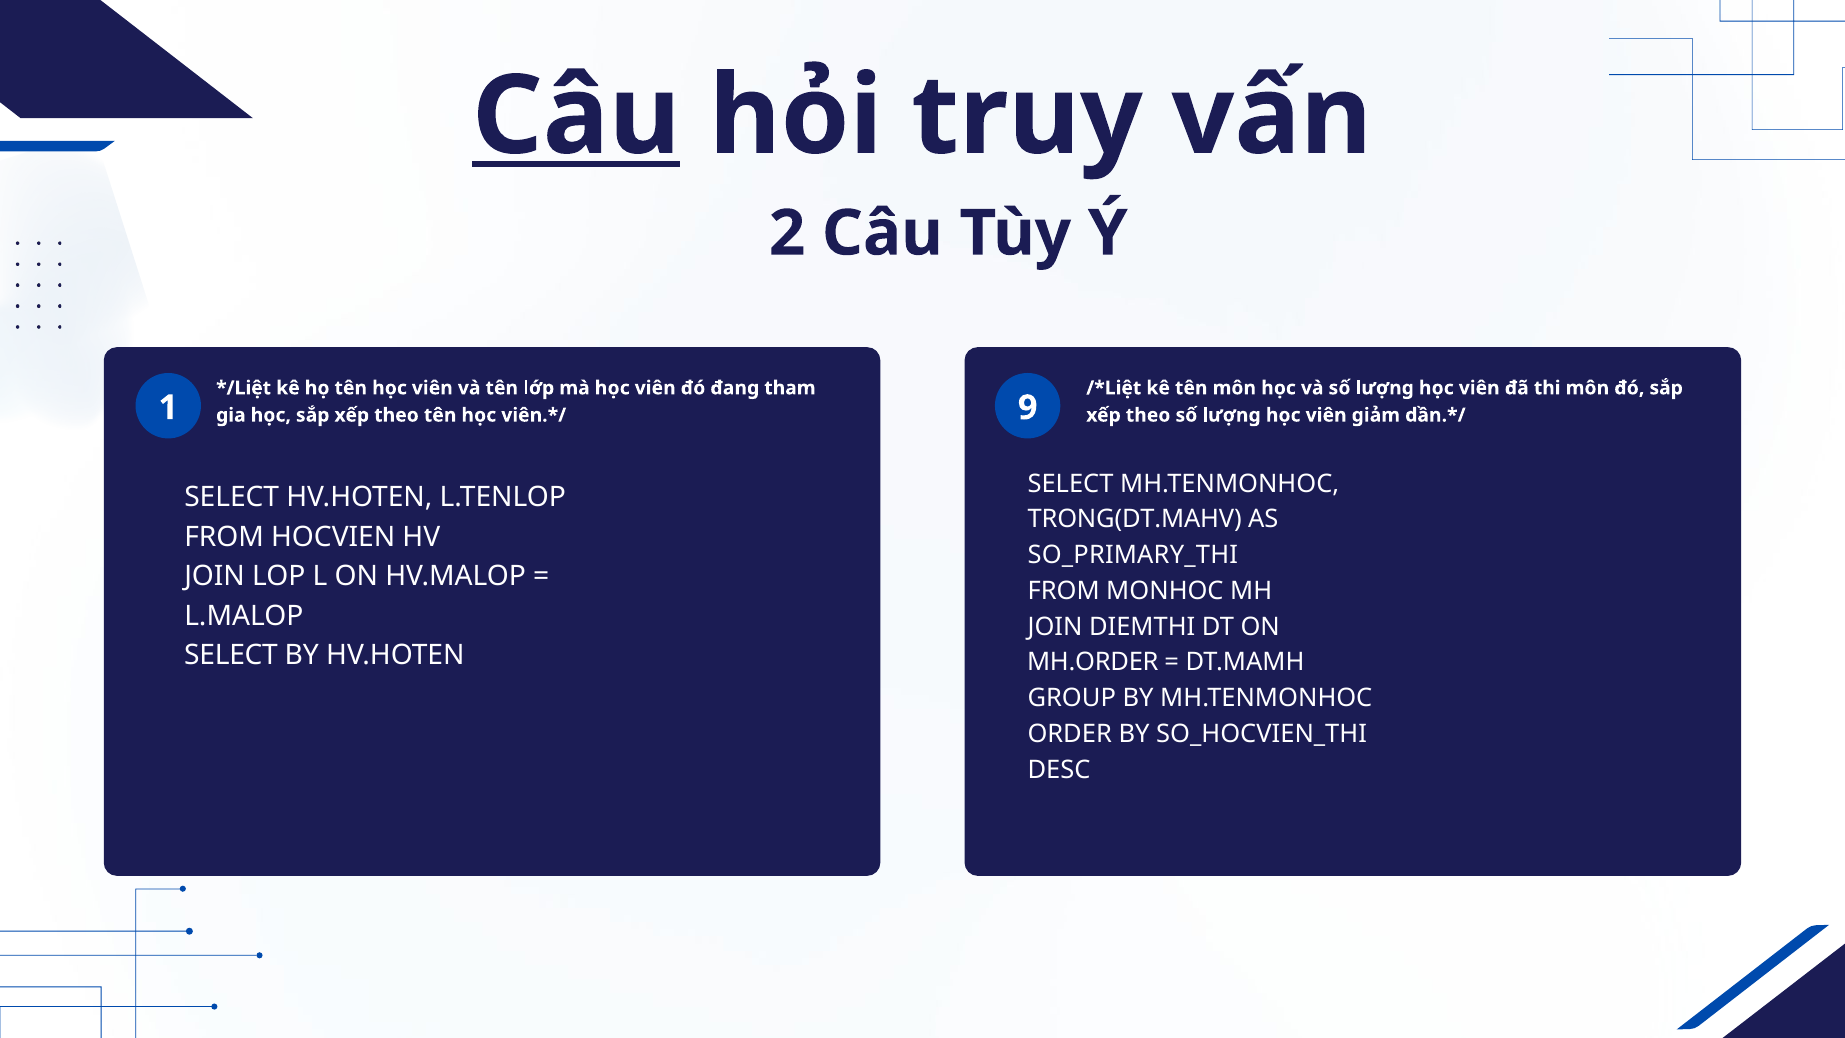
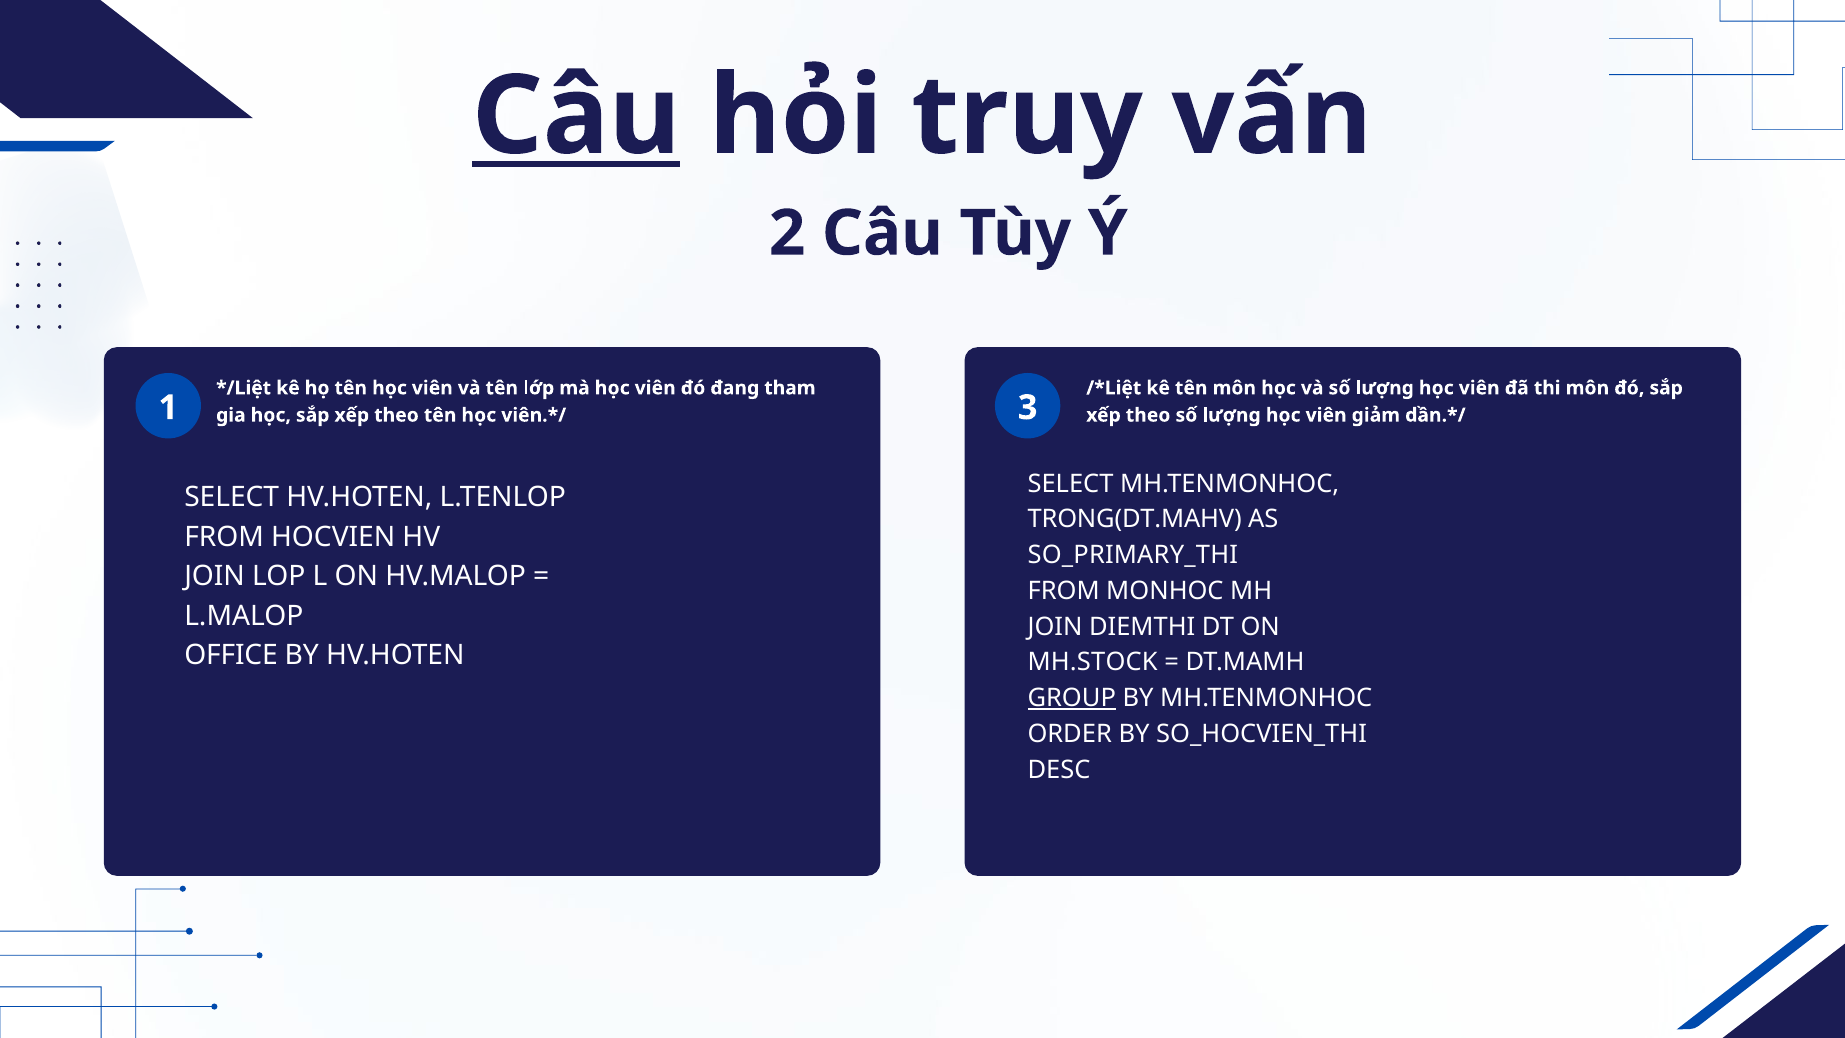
9: 9 -> 3 (1028, 408)
SELECT: SELECT -> OFFICE (231, 655)
MH.ORDER: MH.ORDER -> MH.STOCK (1093, 662)
GROUP underline: none -> present (1072, 698)
